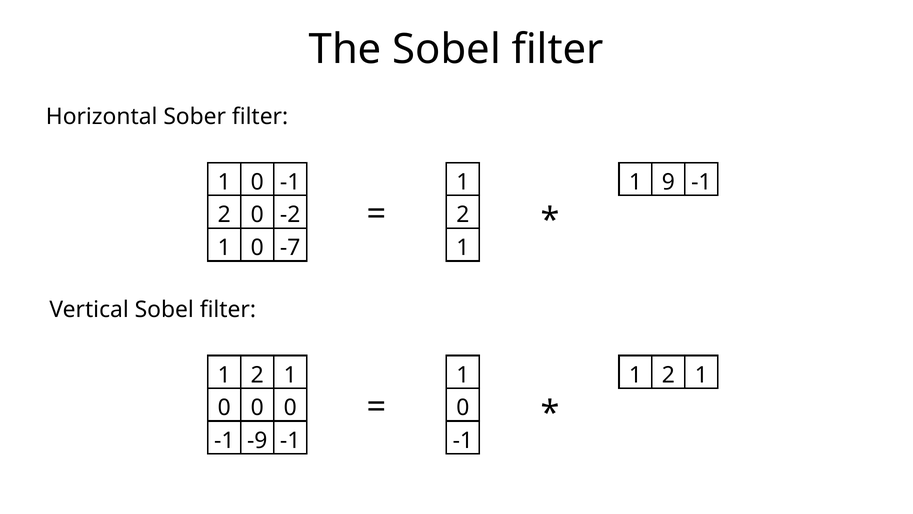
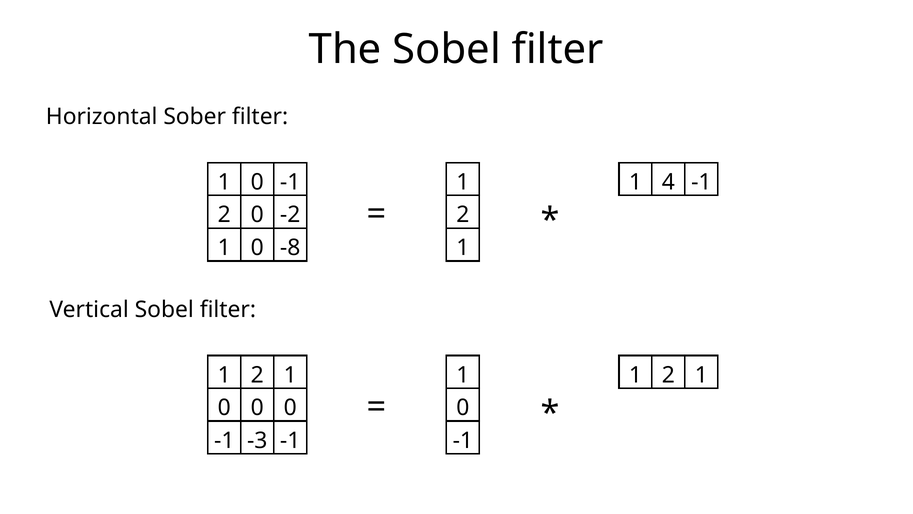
9: 9 -> 4 (668, 182)
-7: -7 -> -8 (290, 248)
-9: -9 -> -3 (257, 440)
